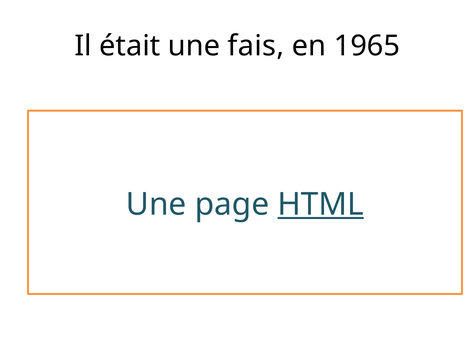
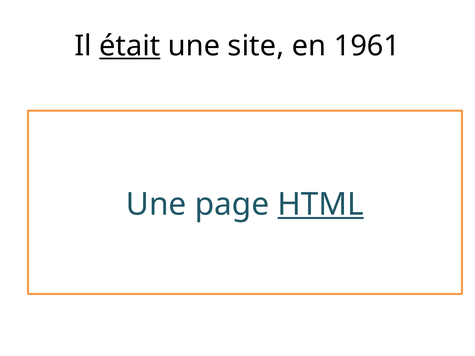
était underline: none -> present (130, 46)
fais: fais -> site (256, 46)
1965: 1965 -> 1961 (367, 46)
